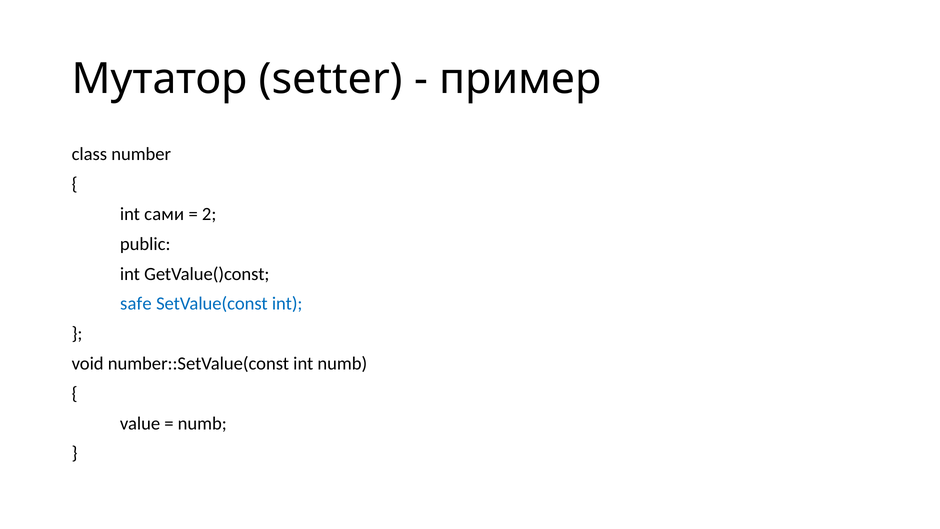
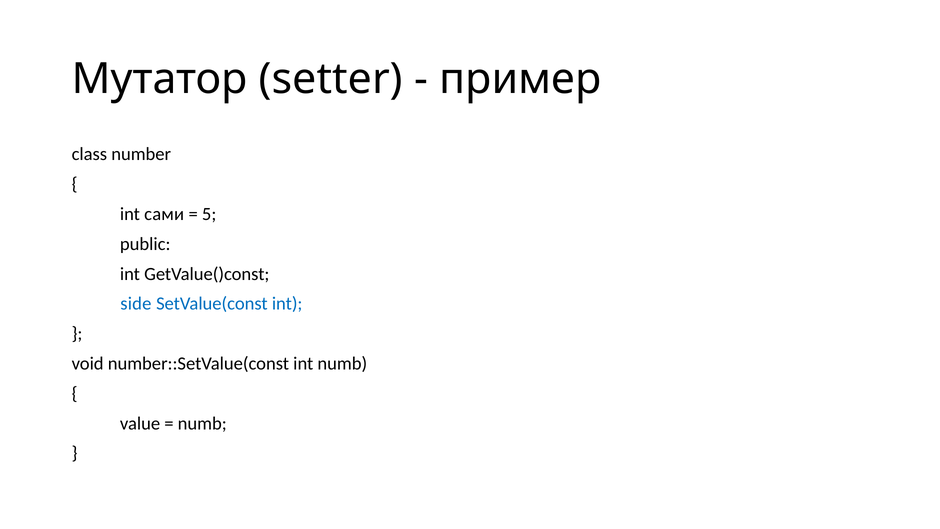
2: 2 -> 5 (209, 214)
safe: safe -> side (136, 304)
